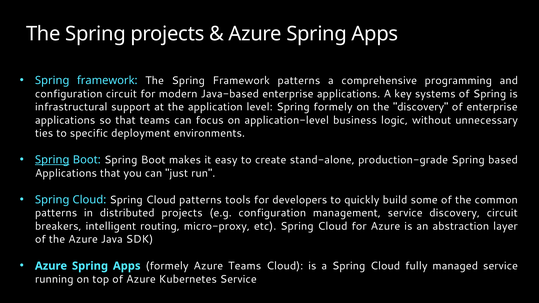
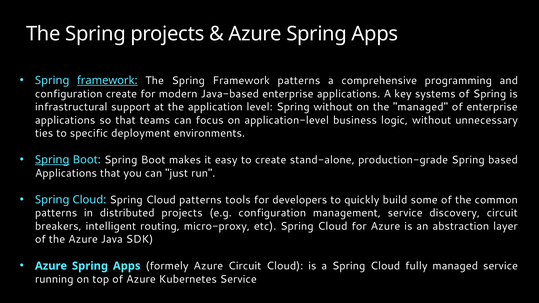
framework underline: none -> present (107, 80)
configuration circuit: circuit -> create (121, 94)
Spring formely: formely -> without (333, 107)
the discovery: discovery -> managed (421, 107)
Azure Teams: Teams -> Circuit (245, 266)
